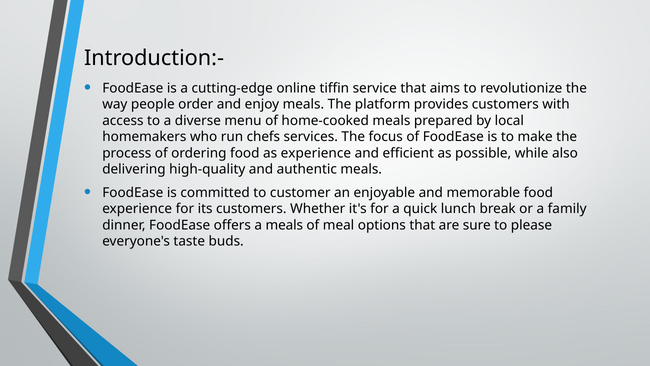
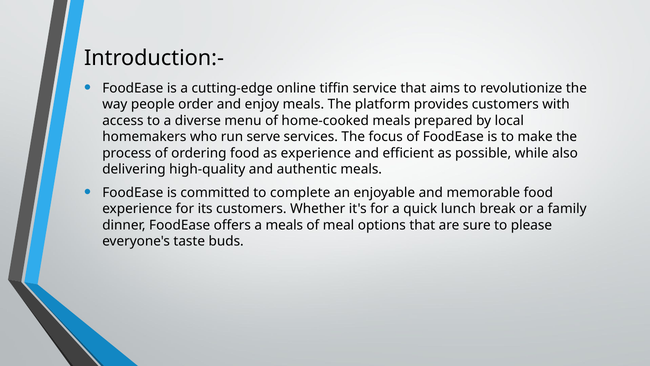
chefs: chefs -> serve (263, 137)
customer: customer -> complete (300, 192)
